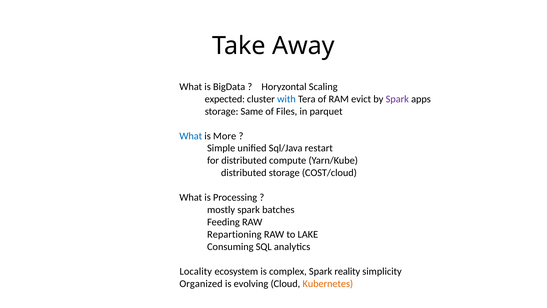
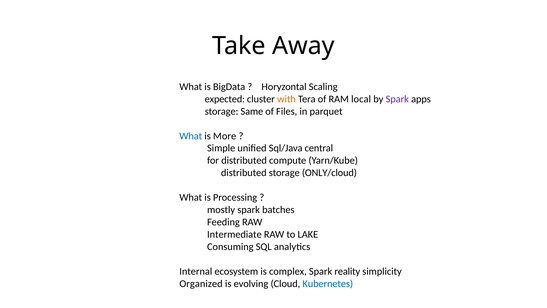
with colour: blue -> orange (286, 99)
evict: evict -> local (361, 99)
restart: restart -> central (319, 148)
COST/cloud: COST/cloud -> ONLY/cloud (329, 173)
Repartioning: Repartioning -> Intermediate (234, 234)
Locality: Locality -> Internal (196, 271)
Kubernetes colour: orange -> blue (328, 283)
